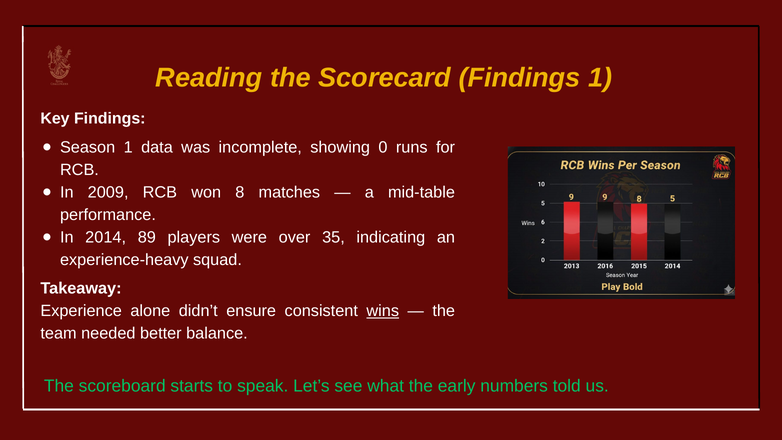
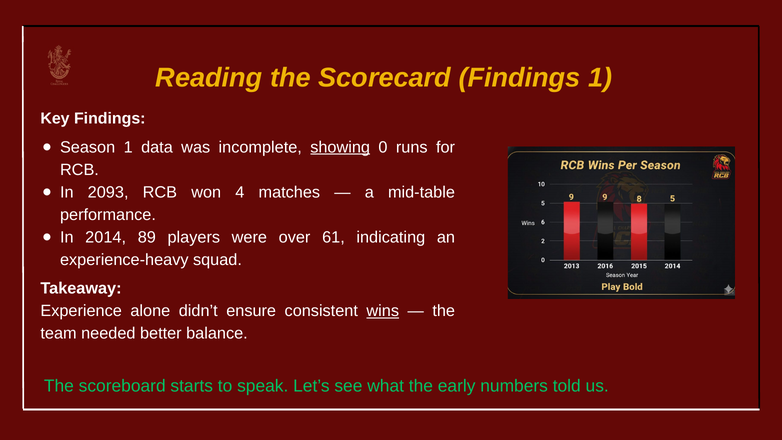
showing underline: none -> present (340, 147)
2009: 2009 -> 2093 (108, 192)
8: 8 -> 4 (240, 192)
35: 35 -> 61 (333, 237)
